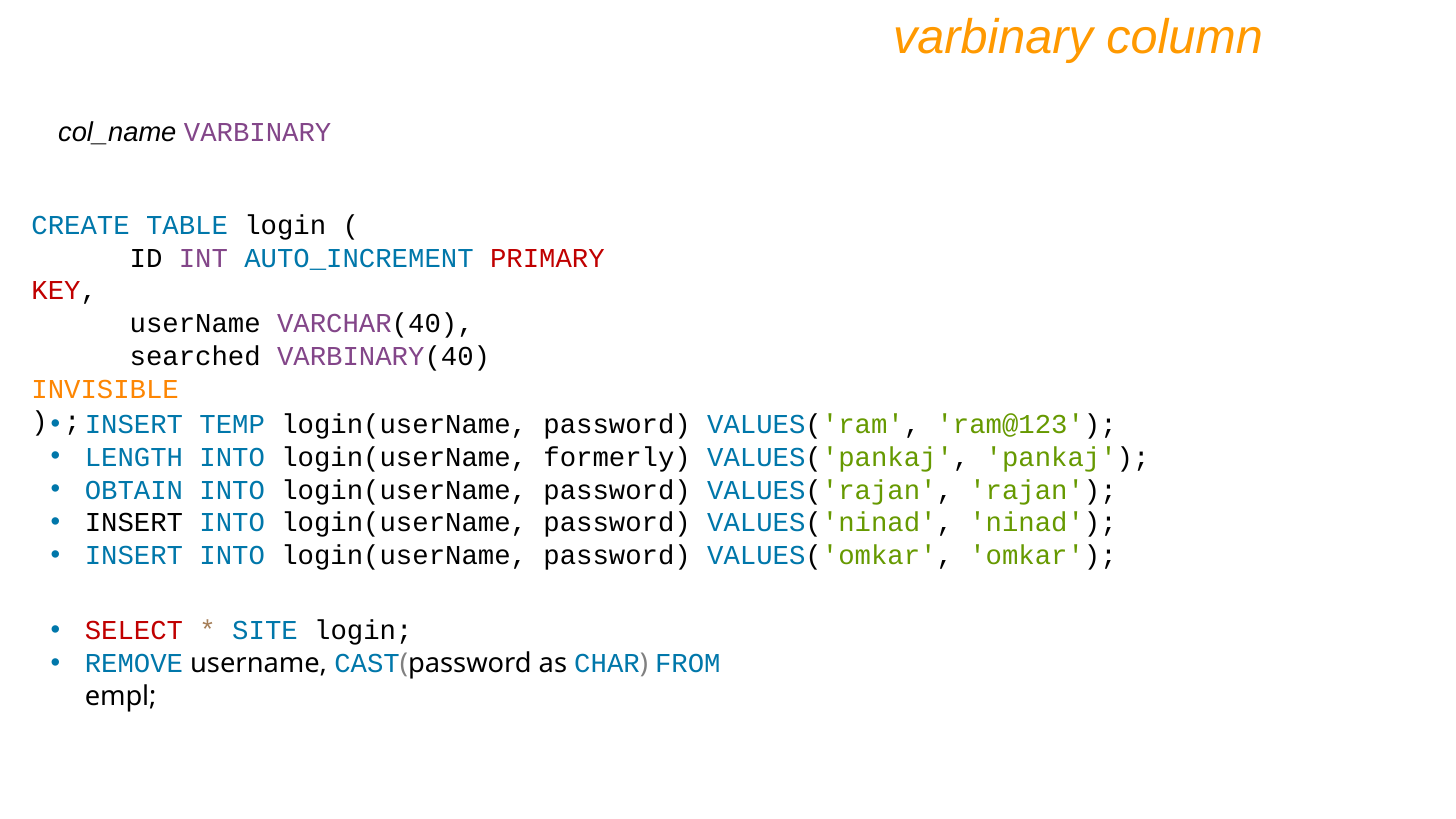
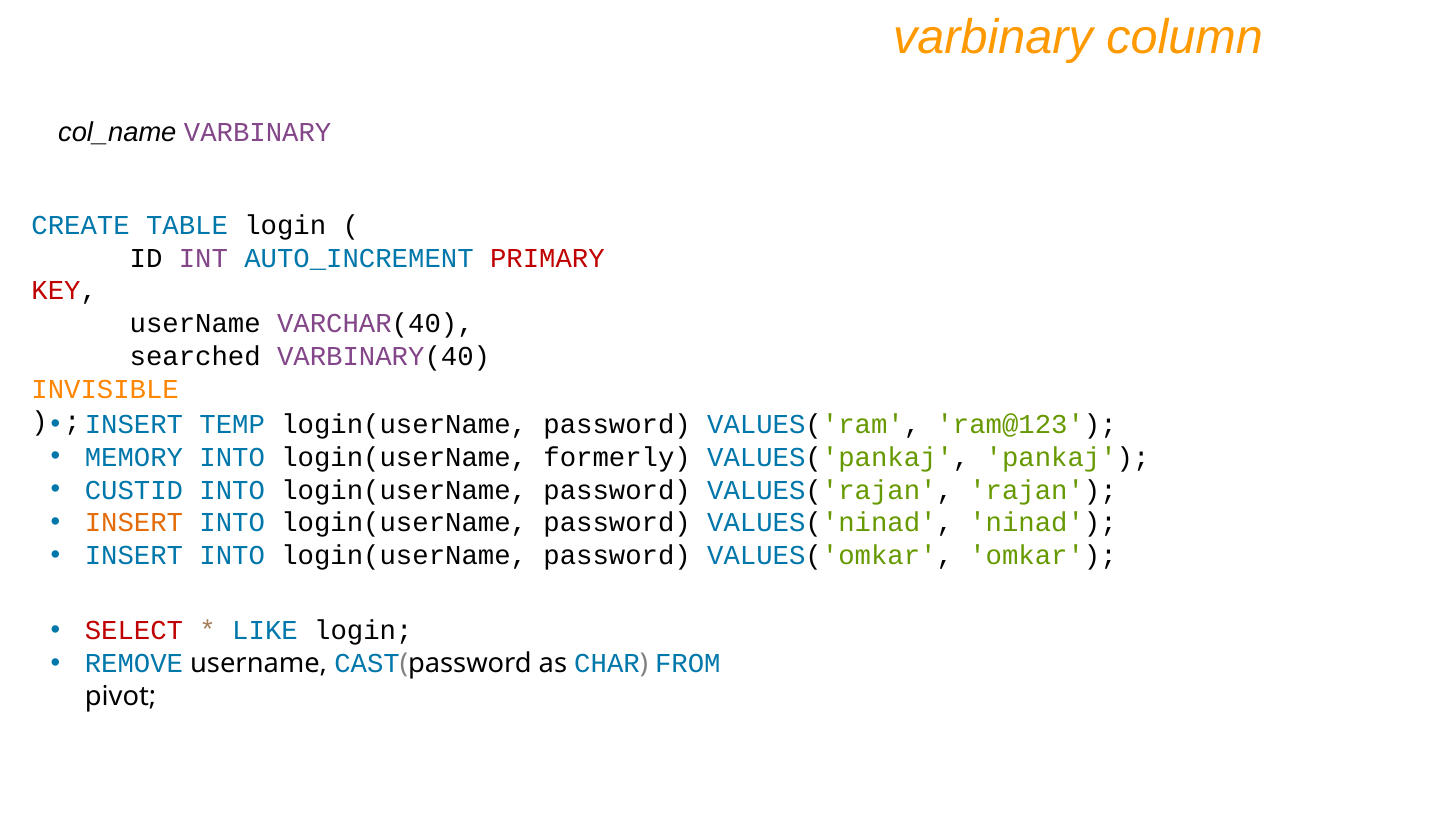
LENGTH: LENGTH -> MEMORY (134, 457)
OBTAIN: OBTAIN -> CUSTID (134, 490)
INSERT colour: black -> orange (134, 523)
SITE: SITE -> LIKE (265, 631)
empl: empl -> pivot (121, 696)
